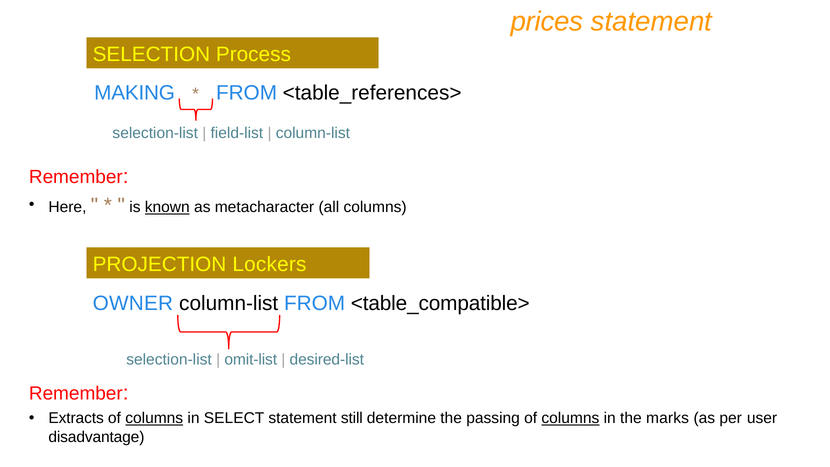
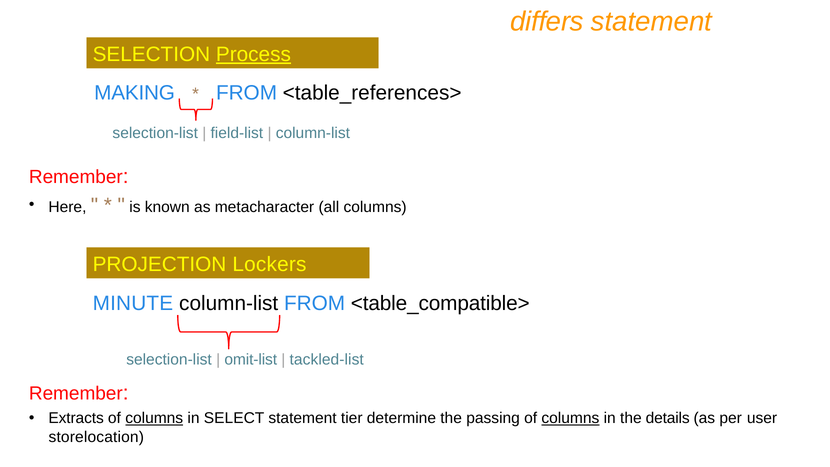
prices: prices -> differs (547, 22)
Process underline: none -> present (253, 54)
known underline: present -> none (167, 207)
OWNER: OWNER -> MINUTE (133, 303)
desired-list: desired-list -> tackled-list (327, 360)
still: still -> tier (352, 418)
marks: marks -> details (668, 418)
disadvantage: disadvantage -> storelocation (96, 437)
